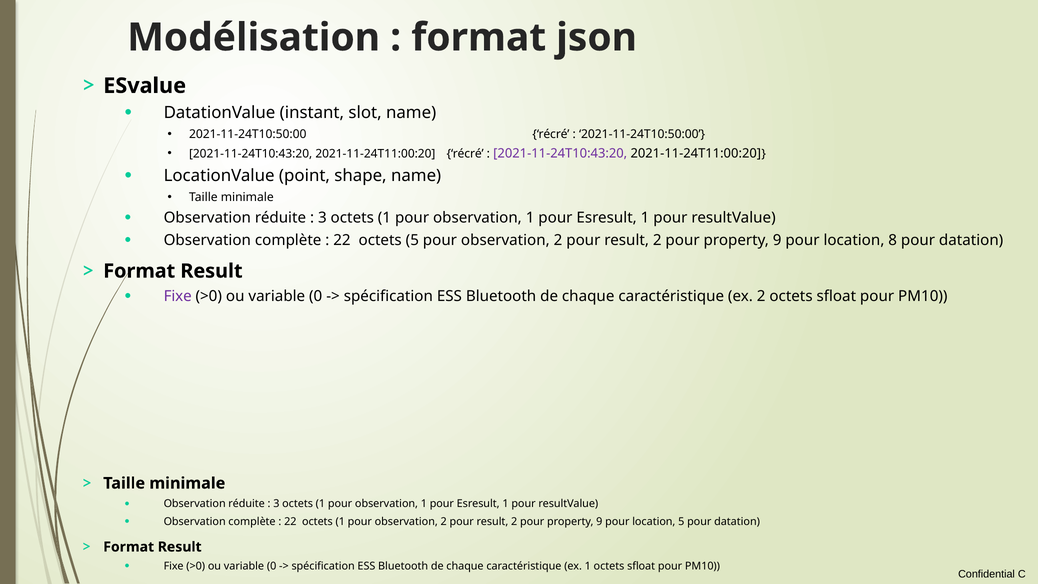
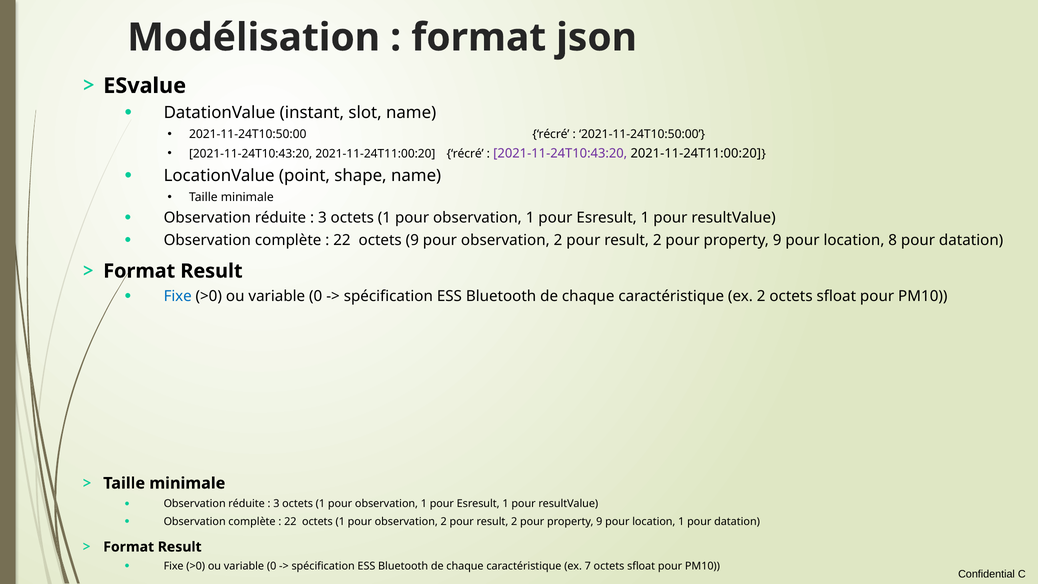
octets 5: 5 -> 9 (412, 240)
Fixe colour: purple -> blue (178, 296)
location 5: 5 -> 1 (681, 521)
ex 1: 1 -> 7 (588, 566)
